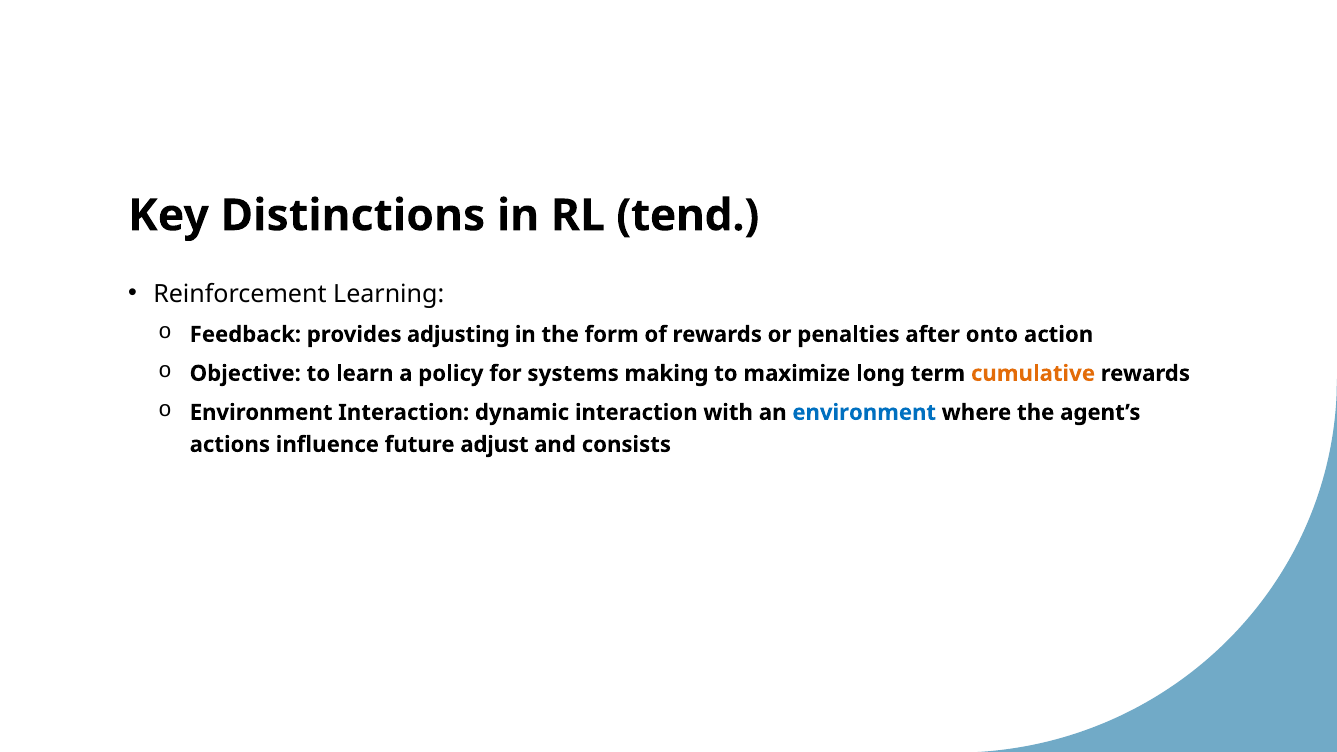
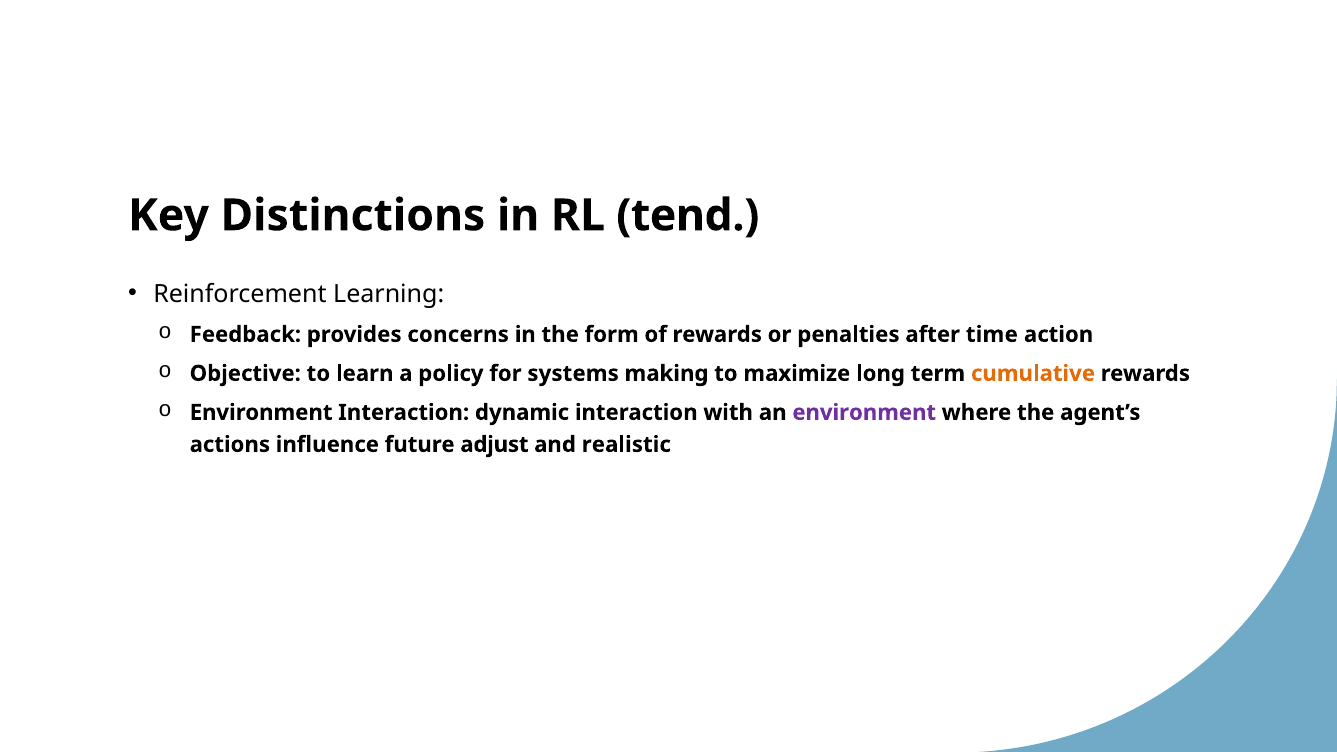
adjusting: adjusting -> concerns (458, 334)
onto: onto -> time (992, 334)
environment colour: blue -> purple (864, 413)
consists: consists -> realistic (626, 445)
